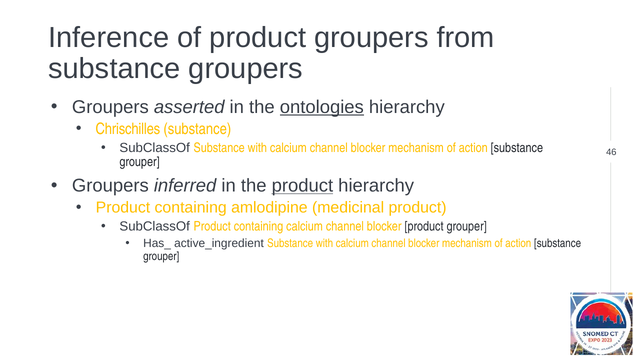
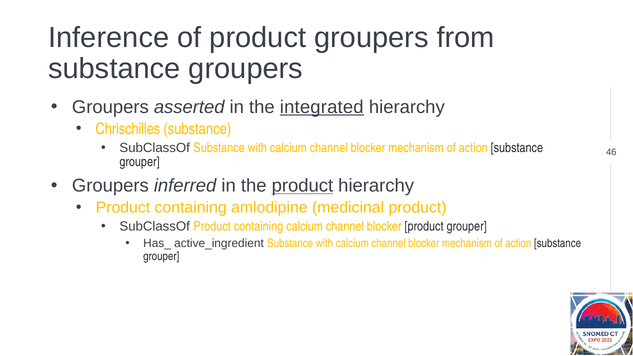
ontologies: ontologies -> integrated (322, 107)
